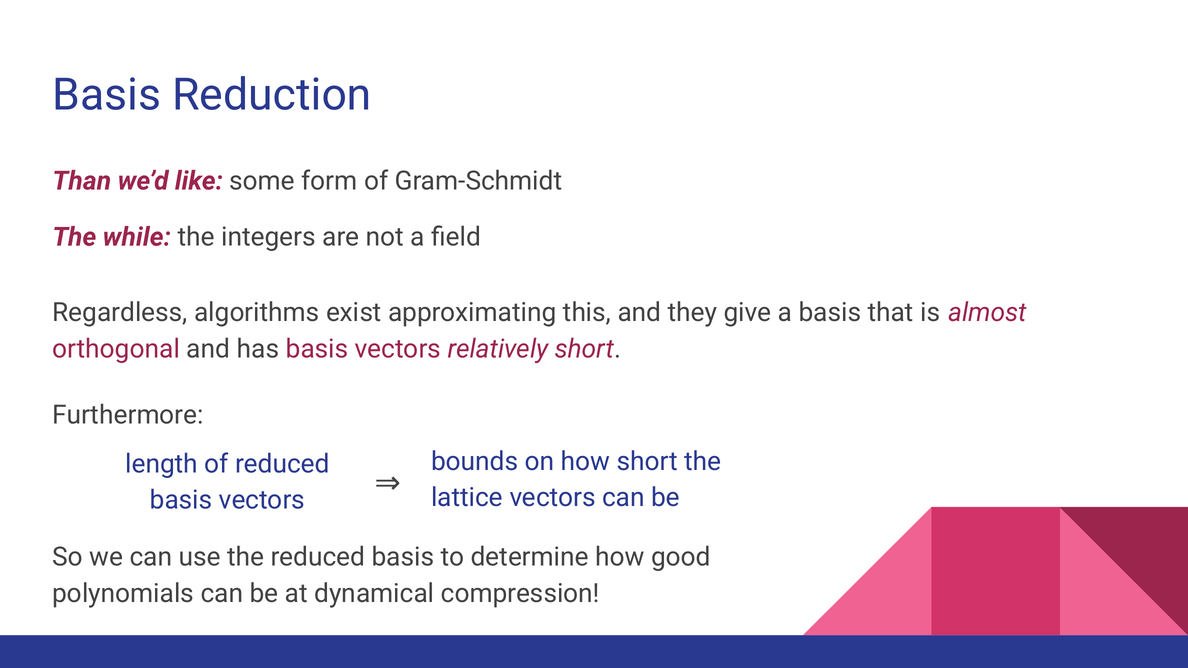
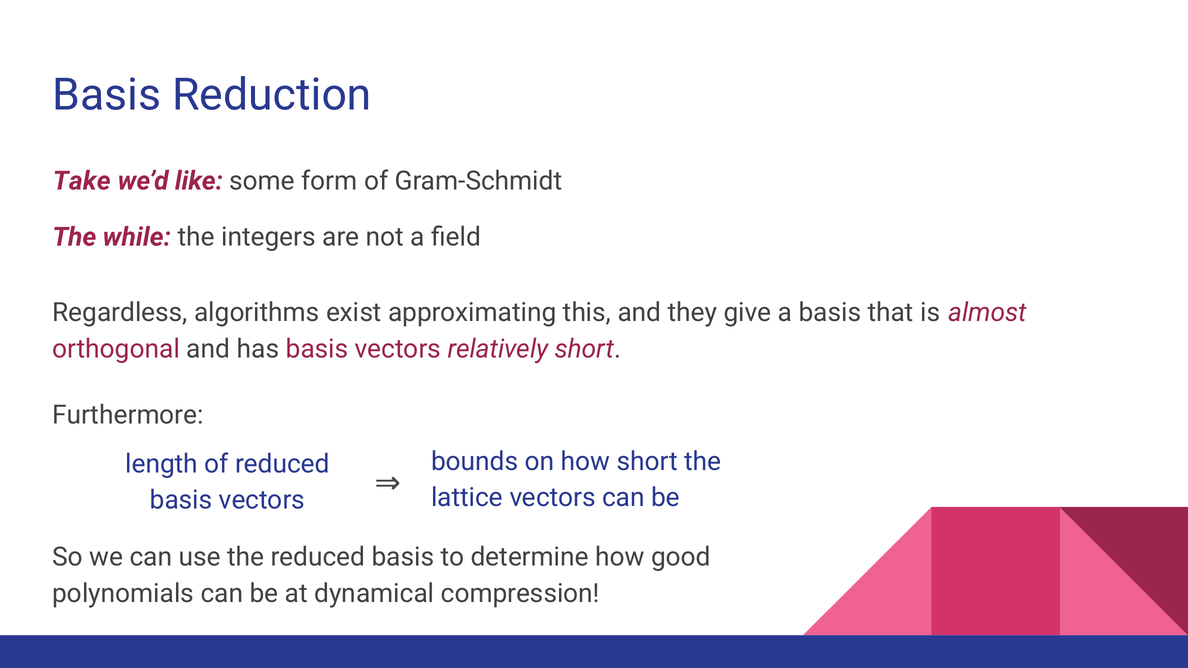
Than: Than -> Take (82, 181)
